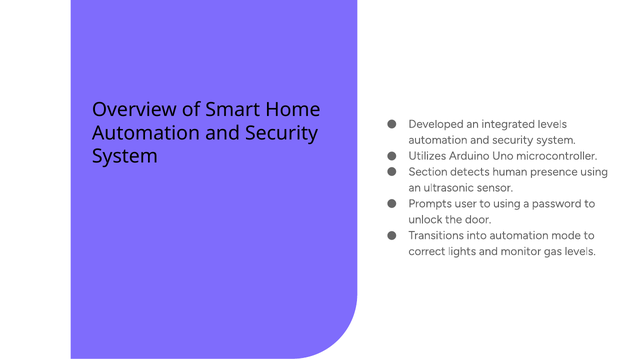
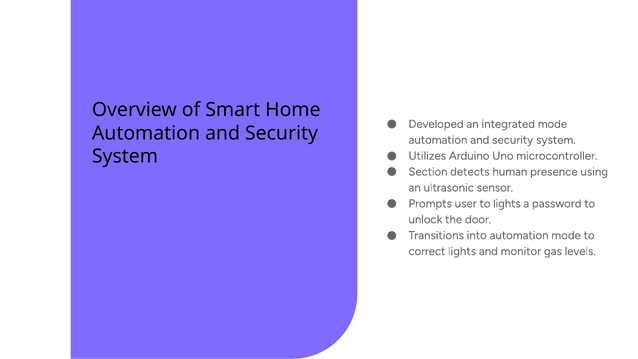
integrated levels: levels -> mode (552, 124)
to using: using -> lights (507, 203)
